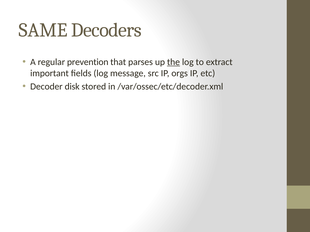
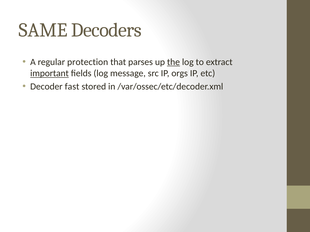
prevention: prevention -> protection (88, 62)
important underline: none -> present (50, 74)
disk: disk -> fast (72, 87)
